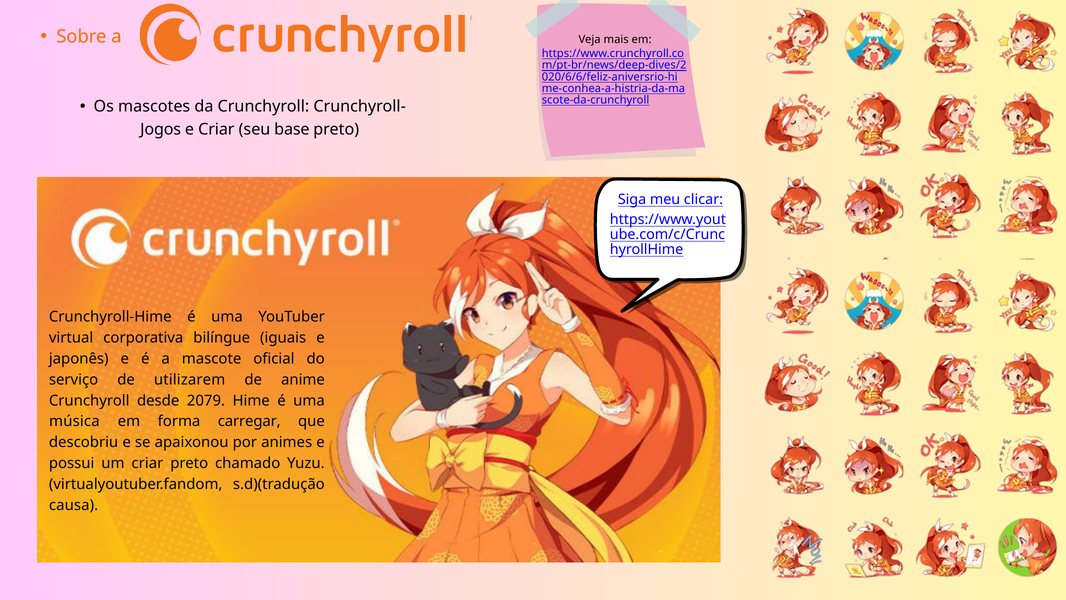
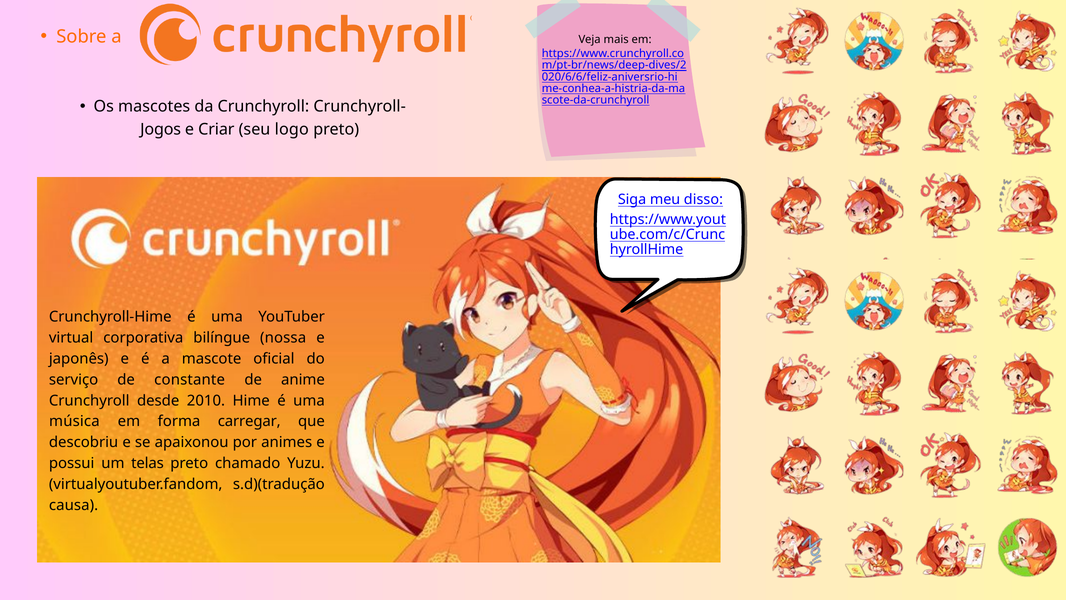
base: base -> logo (292, 129)
clicar: clicar -> disso (703, 200)
iguais: iguais -> nossa (283, 338)
utilizarem: utilizarem -> constante (190, 379)
2079: 2079 -> 2010 (206, 400)
um criar: criar -> telas (148, 463)
